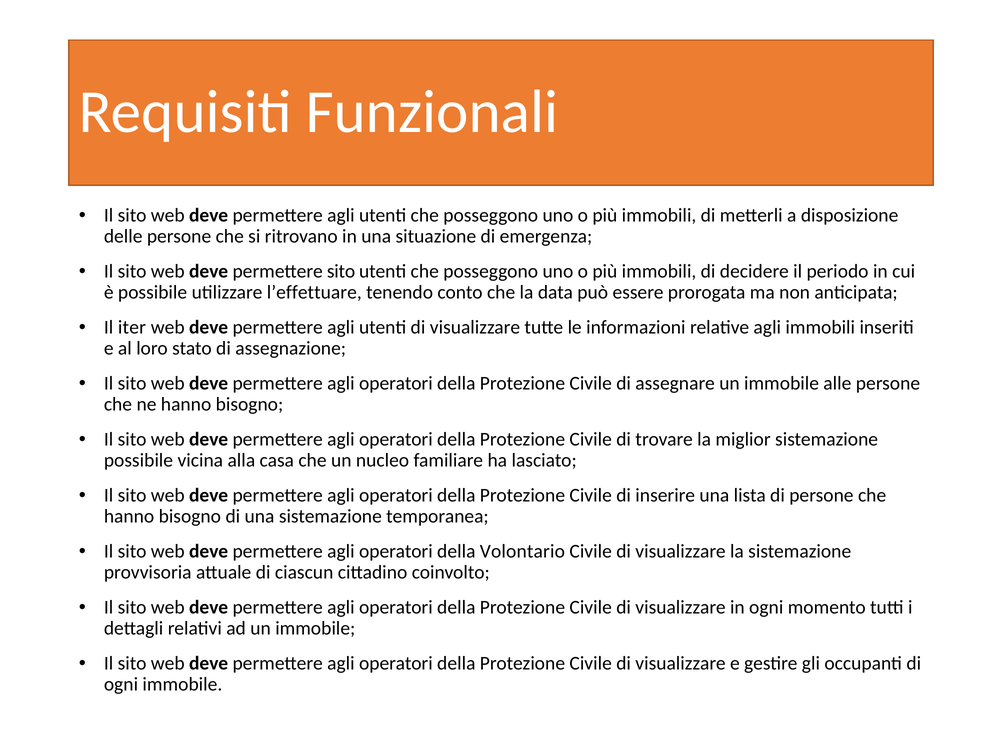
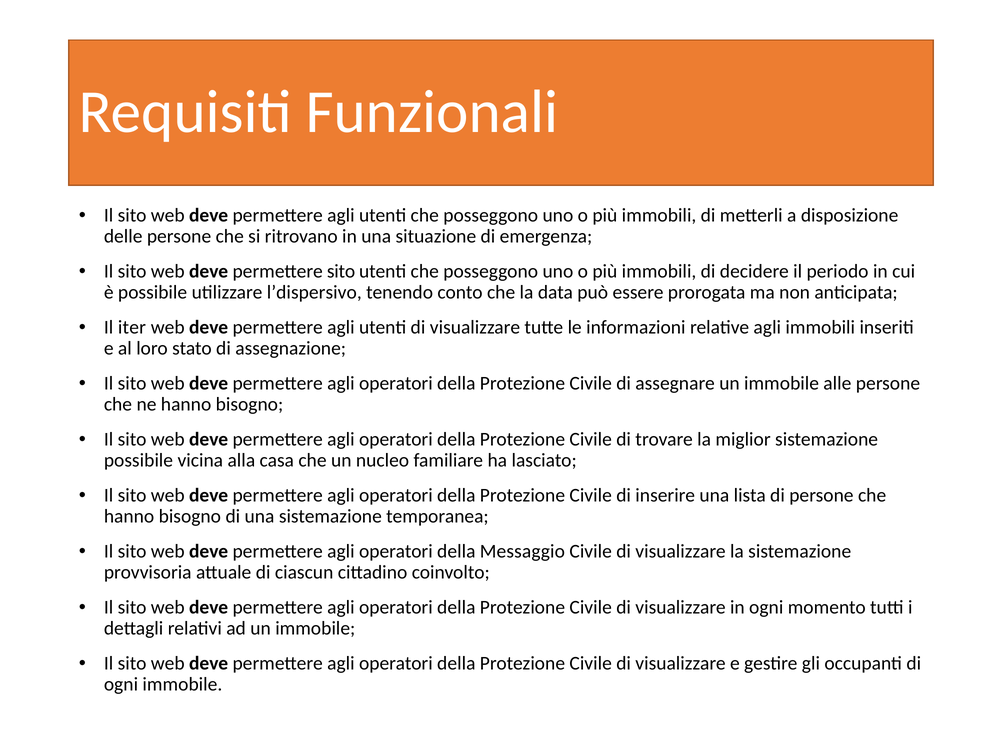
l’effettuare: l’effettuare -> l’dispersivo (314, 293)
Volontario: Volontario -> Messaggio (522, 552)
